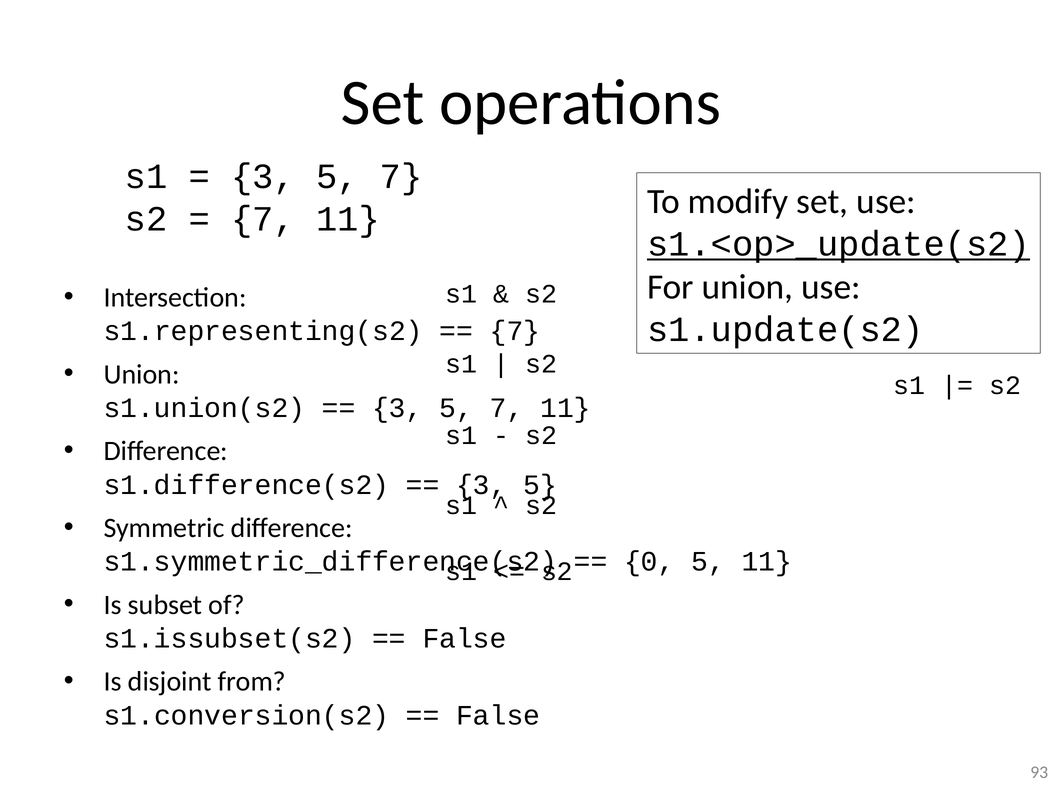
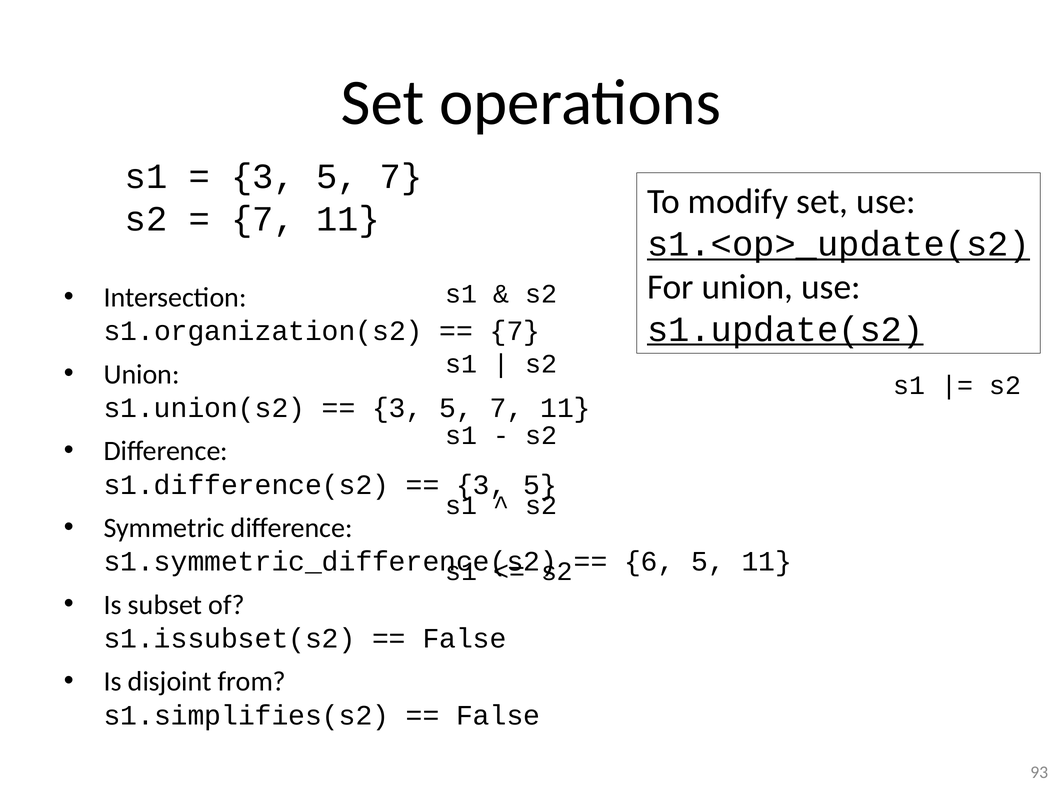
s1.update(s2 underline: none -> present (785, 329)
s1.representing(s2: s1.representing(s2 -> s1.organization(s2 (263, 331)
0: 0 -> 6 (649, 561)
s1.conversion(s2: s1.conversion(s2 -> s1.simplifies(s2 (246, 715)
